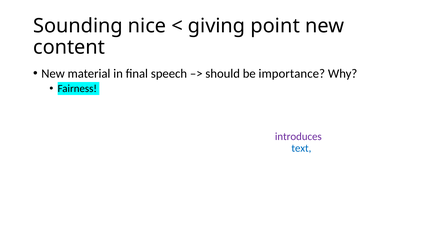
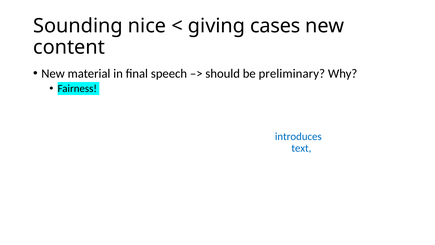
point: point -> cases (275, 26)
importance: importance -> preliminary (292, 74)
introduces colour: purple -> blue (298, 136)
